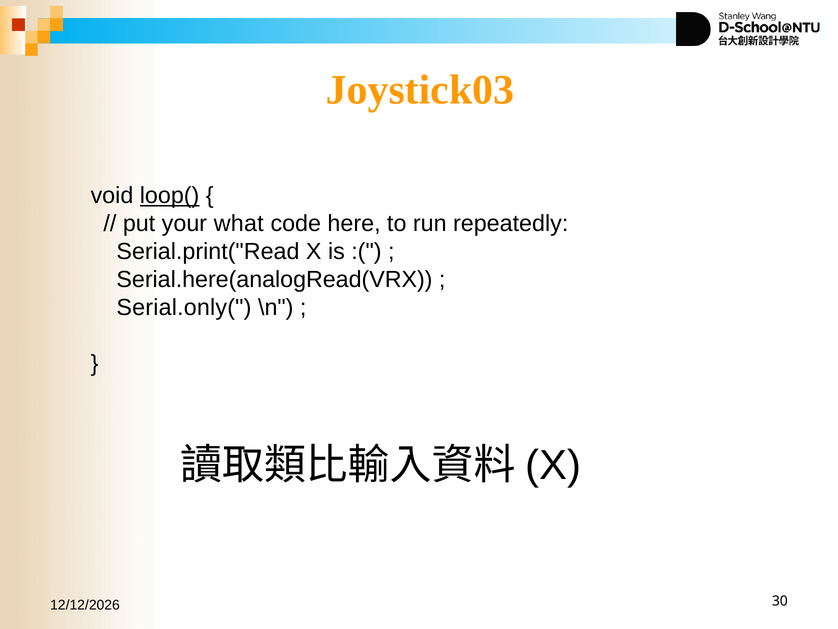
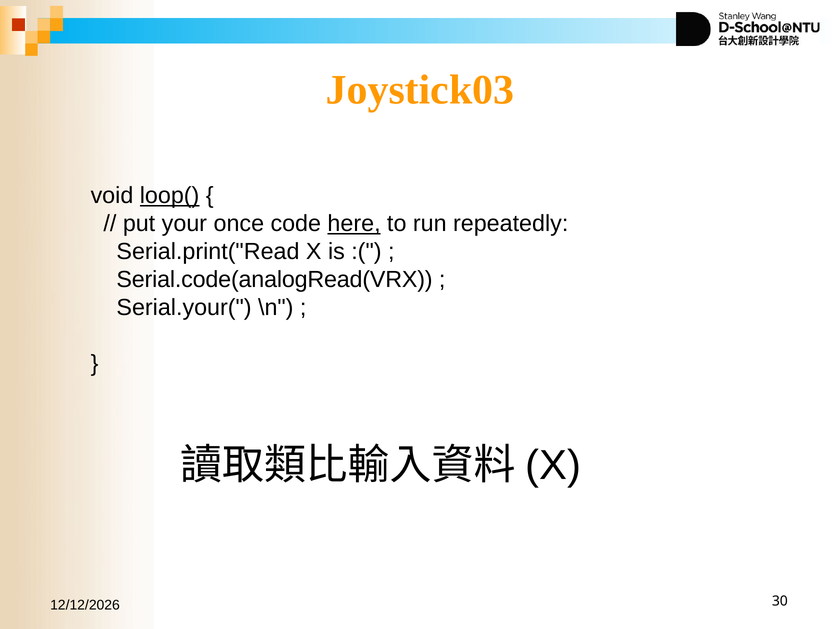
what: what -> once (239, 223)
here underline: none -> present (354, 223)
Serial.here(analogRead(VRX: Serial.here(analogRead(VRX -> Serial.code(analogRead(VRX (275, 279)
Serial.only(: Serial.only( -> Serial.your( (184, 307)
